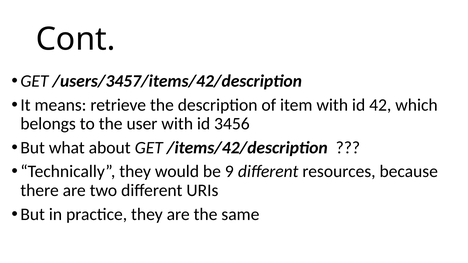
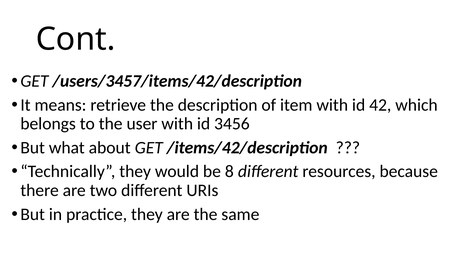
9: 9 -> 8 (229, 172)
